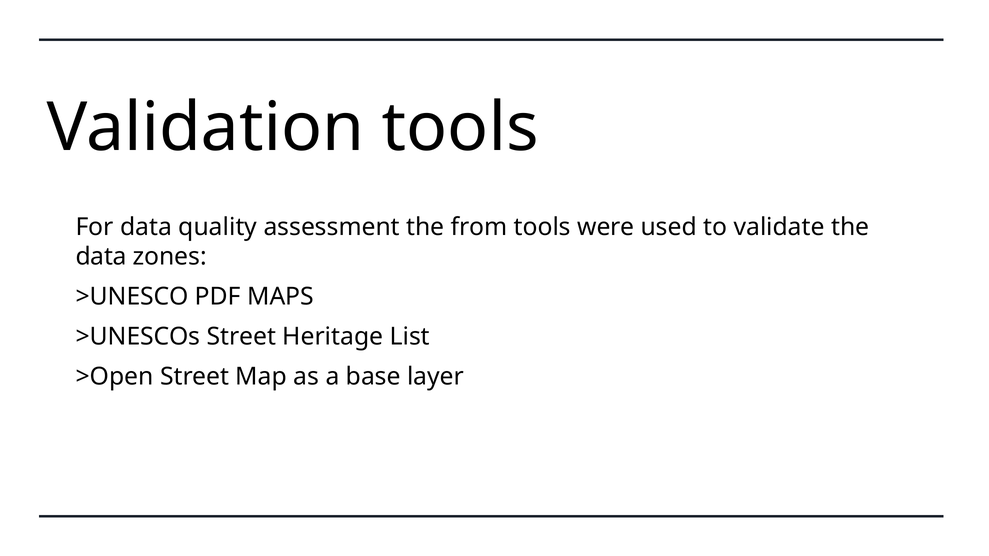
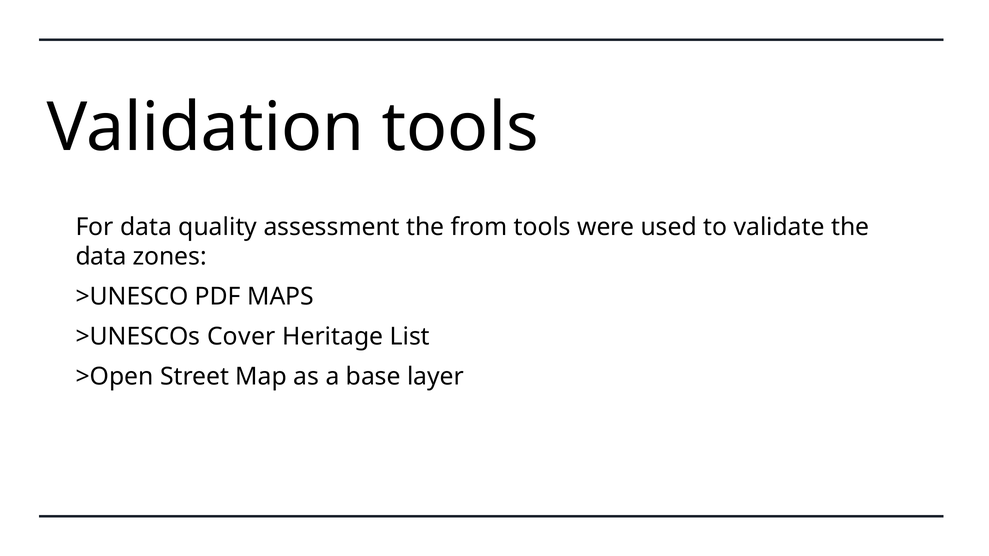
>UNESCOs Street: Street -> Cover (241, 337)
